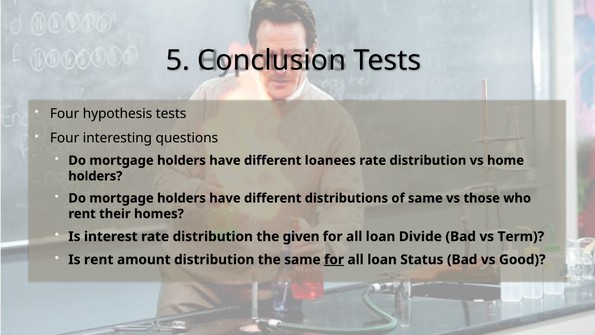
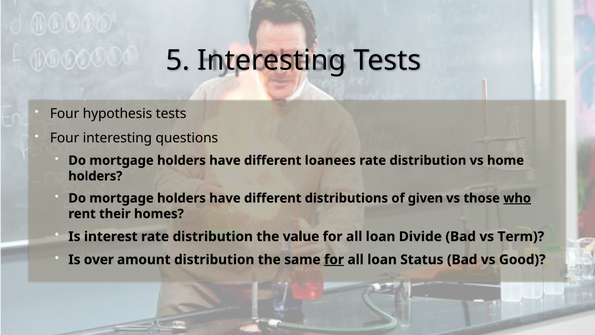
5 Conclusion: Conclusion -> Interesting (272, 60)
of same: same -> given (425, 198)
who underline: none -> present (517, 198)
given: given -> value (301, 236)
Is rent: rent -> over (99, 259)
